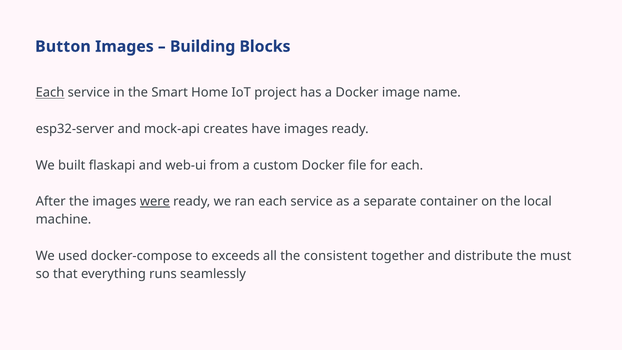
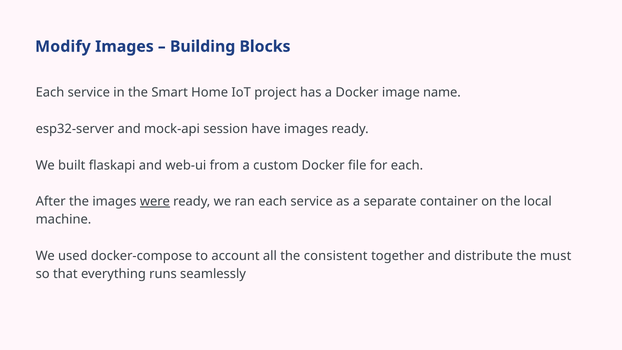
Button: Button -> Modify (63, 47)
Each underline: present -> none (50, 93)
creates: creates -> session (226, 129)
exceeds: exceeds -> account (236, 256)
